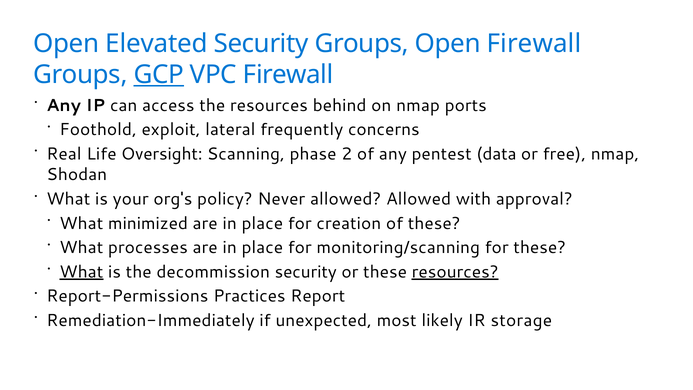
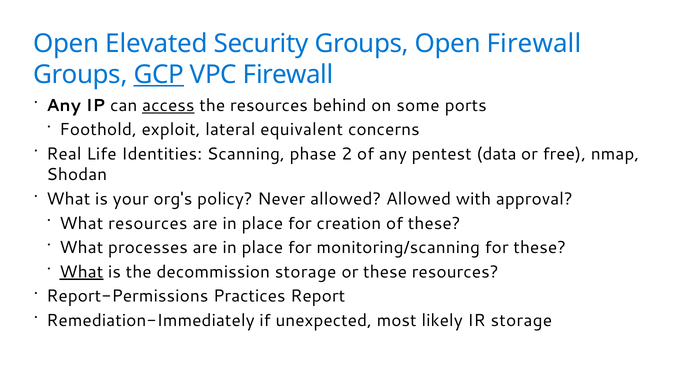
access underline: none -> present (168, 105)
on nmap: nmap -> some (418, 105)
frequently: frequently -> equivalent (302, 130)
Oversight: Oversight -> Identities (162, 154)
What minimized: minimized -> resources (148, 223)
decommission security: security -> storage (306, 272)
resources underline: present -> none (455, 272)
